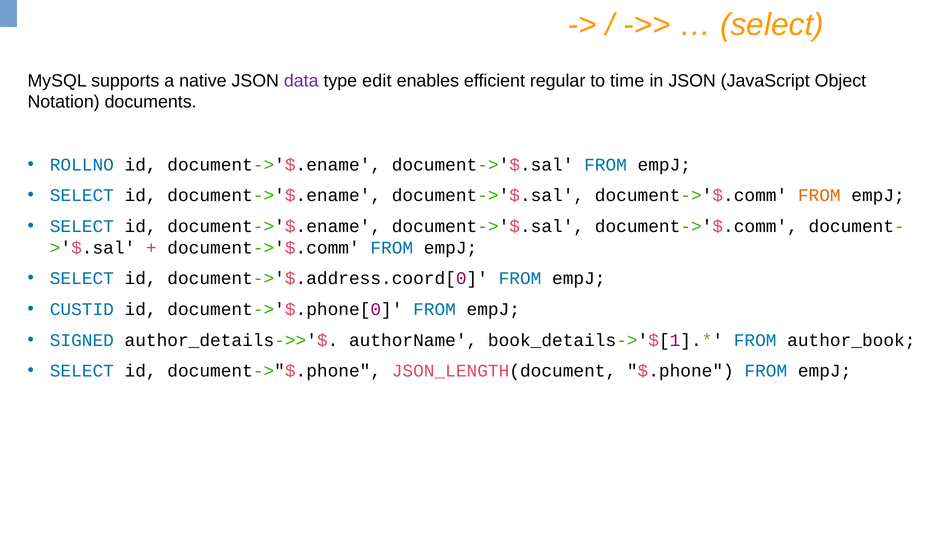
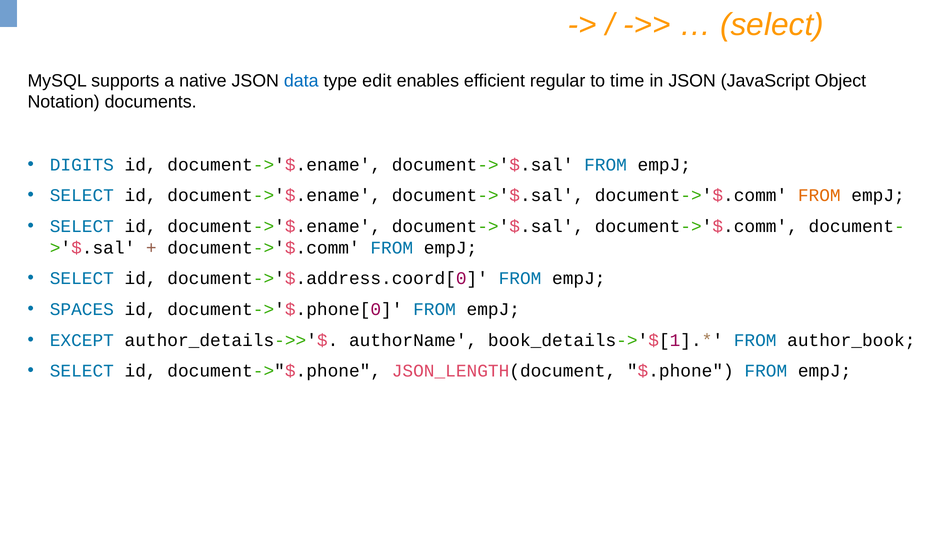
data colour: purple -> blue (301, 81)
ROLLNO: ROLLNO -> DIGITS (82, 165)
CUSTID: CUSTID -> SPACES (82, 310)
SIGNED: SIGNED -> EXCEPT (82, 340)
